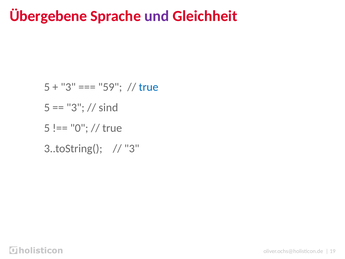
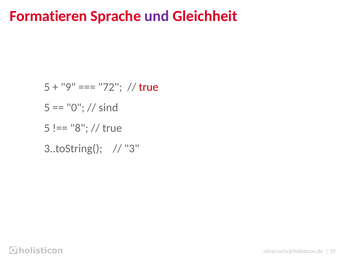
Übergebene: Übergebene -> Formatieren (48, 16)
3: 3 -> 9 (68, 87)
59: 59 -> 72 (110, 87)
true colour: blue -> red (149, 87)
3: 3 -> 0 (76, 107)
0: 0 -> 8 (79, 128)
